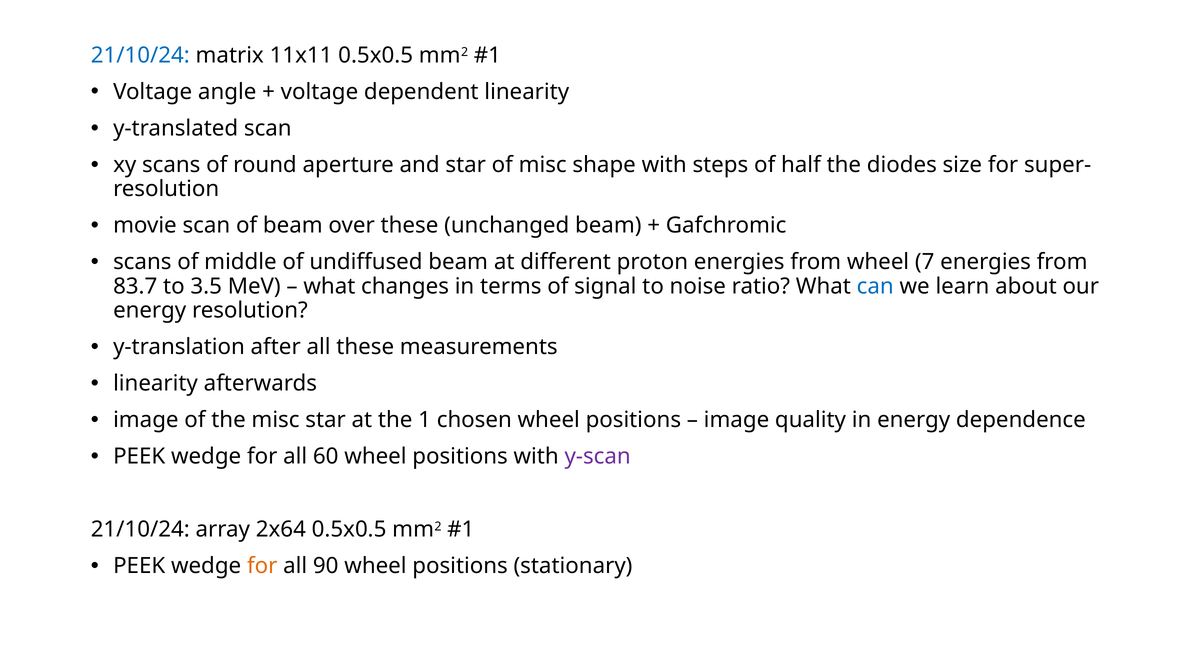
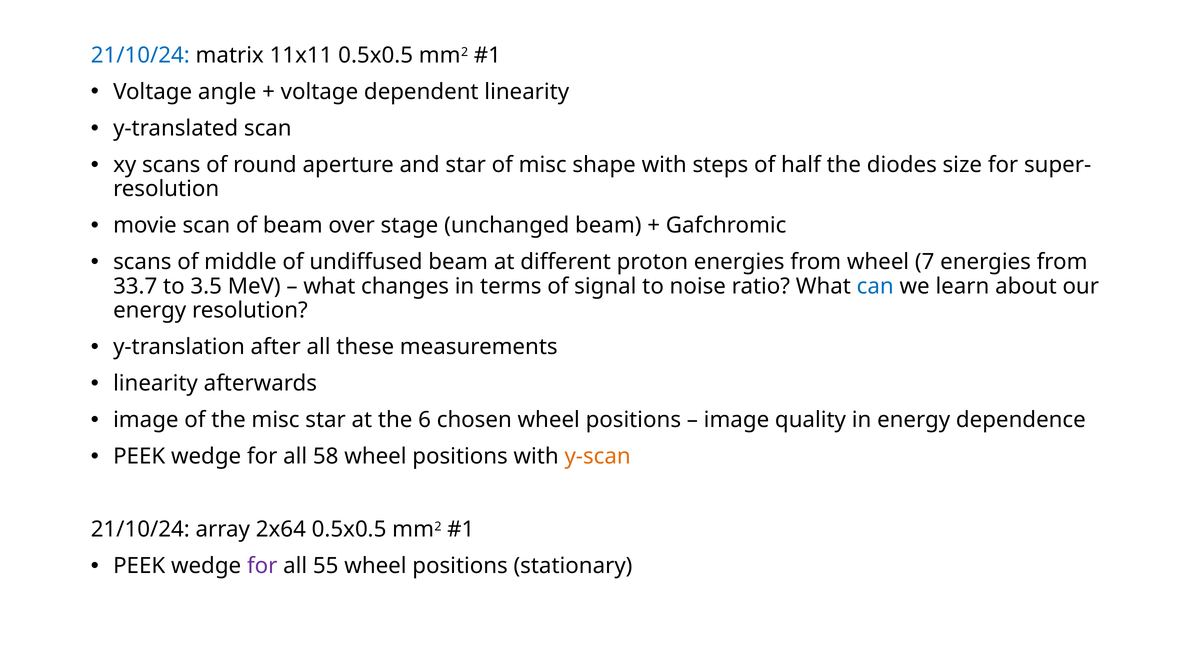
over these: these -> stage (409, 226)
83.7: 83.7 -> 33.7 (135, 286)
1: 1 -> 6 (425, 420)
60: 60 -> 58 (326, 456)
y-scan colour: purple -> orange (598, 456)
for colour: orange -> purple (262, 566)
90: 90 -> 55 (326, 566)
